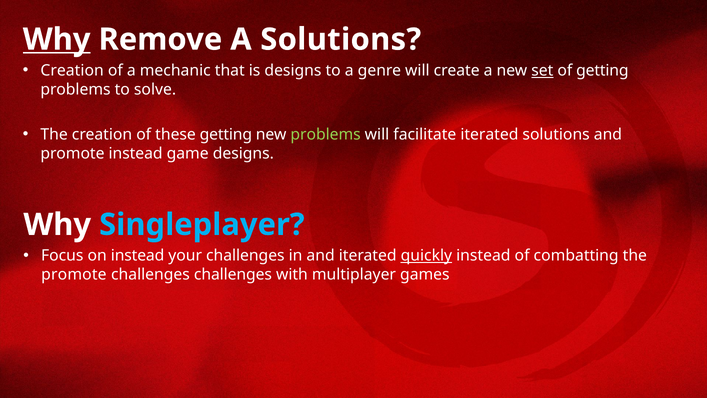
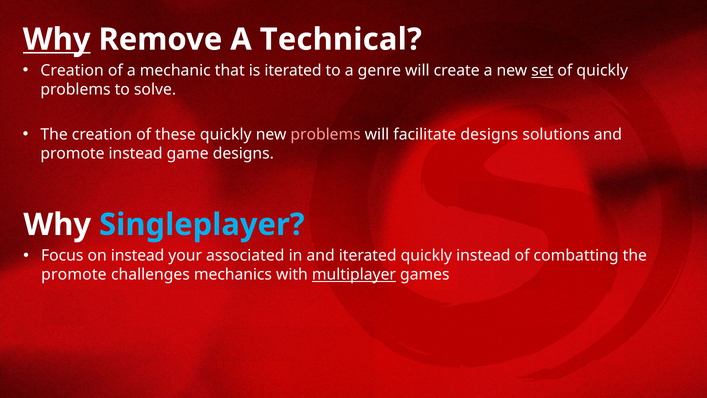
A Solutions: Solutions -> Technical (341, 39)
is designs: designs -> iterated (293, 70)
of getting: getting -> quickly (602, 70)
these getting: getting -> quickly (226, 134)
problems colour: light green -> pink (326, 134)
facilitate iterated: iterated -> designs (489, 134)
your challenges: challenges -> associated (245, 255)
quickly underline: present -> none (426, 255)
challenges challenges: challenges -> mechanics (233, 274)
multiplayer underline: none -> present (354, 274)
